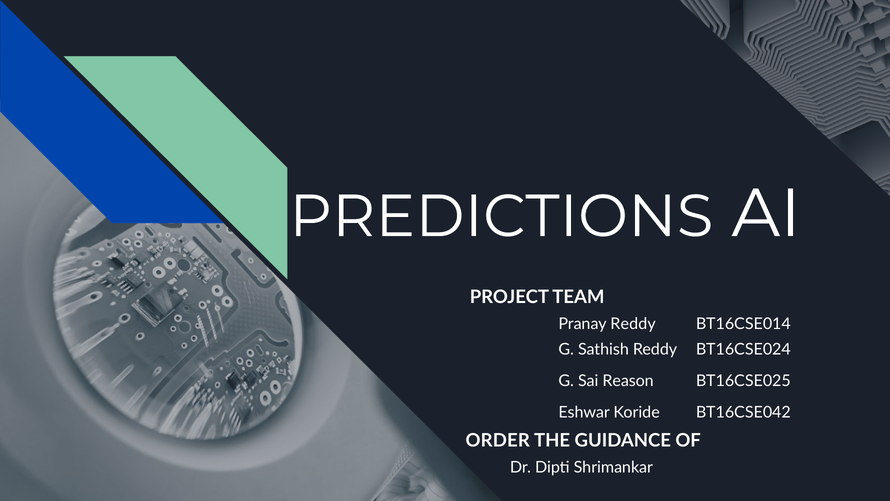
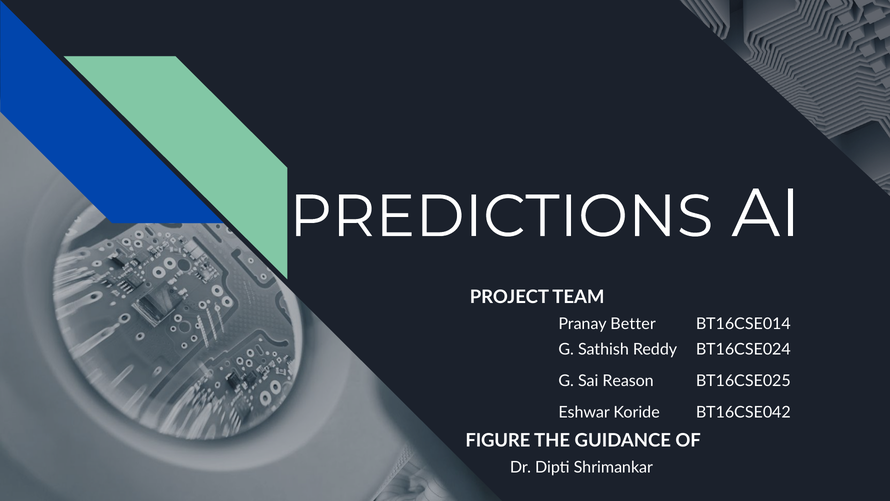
Pranay Reddy: Reddy -> Better (633, 324)
ORDER: ORDER -> FIGURE (498, 440)
